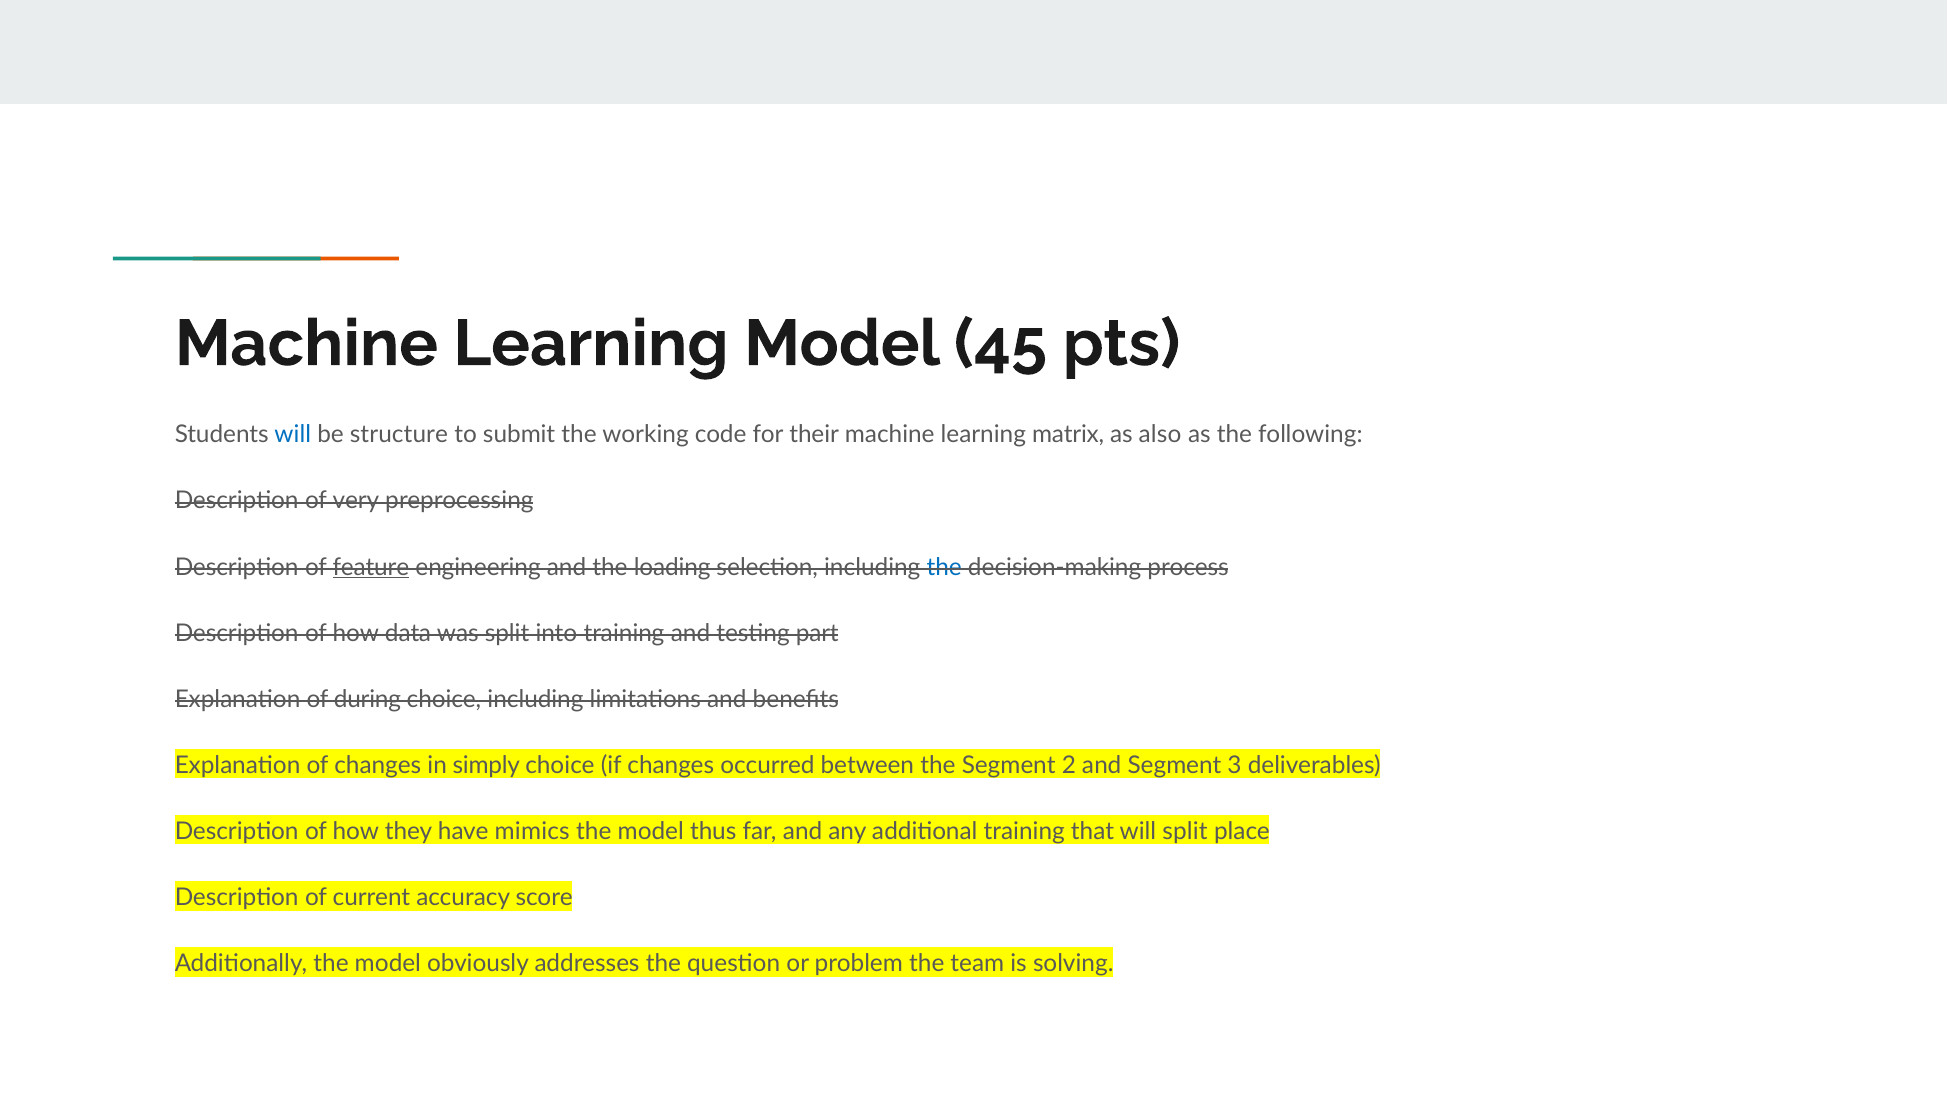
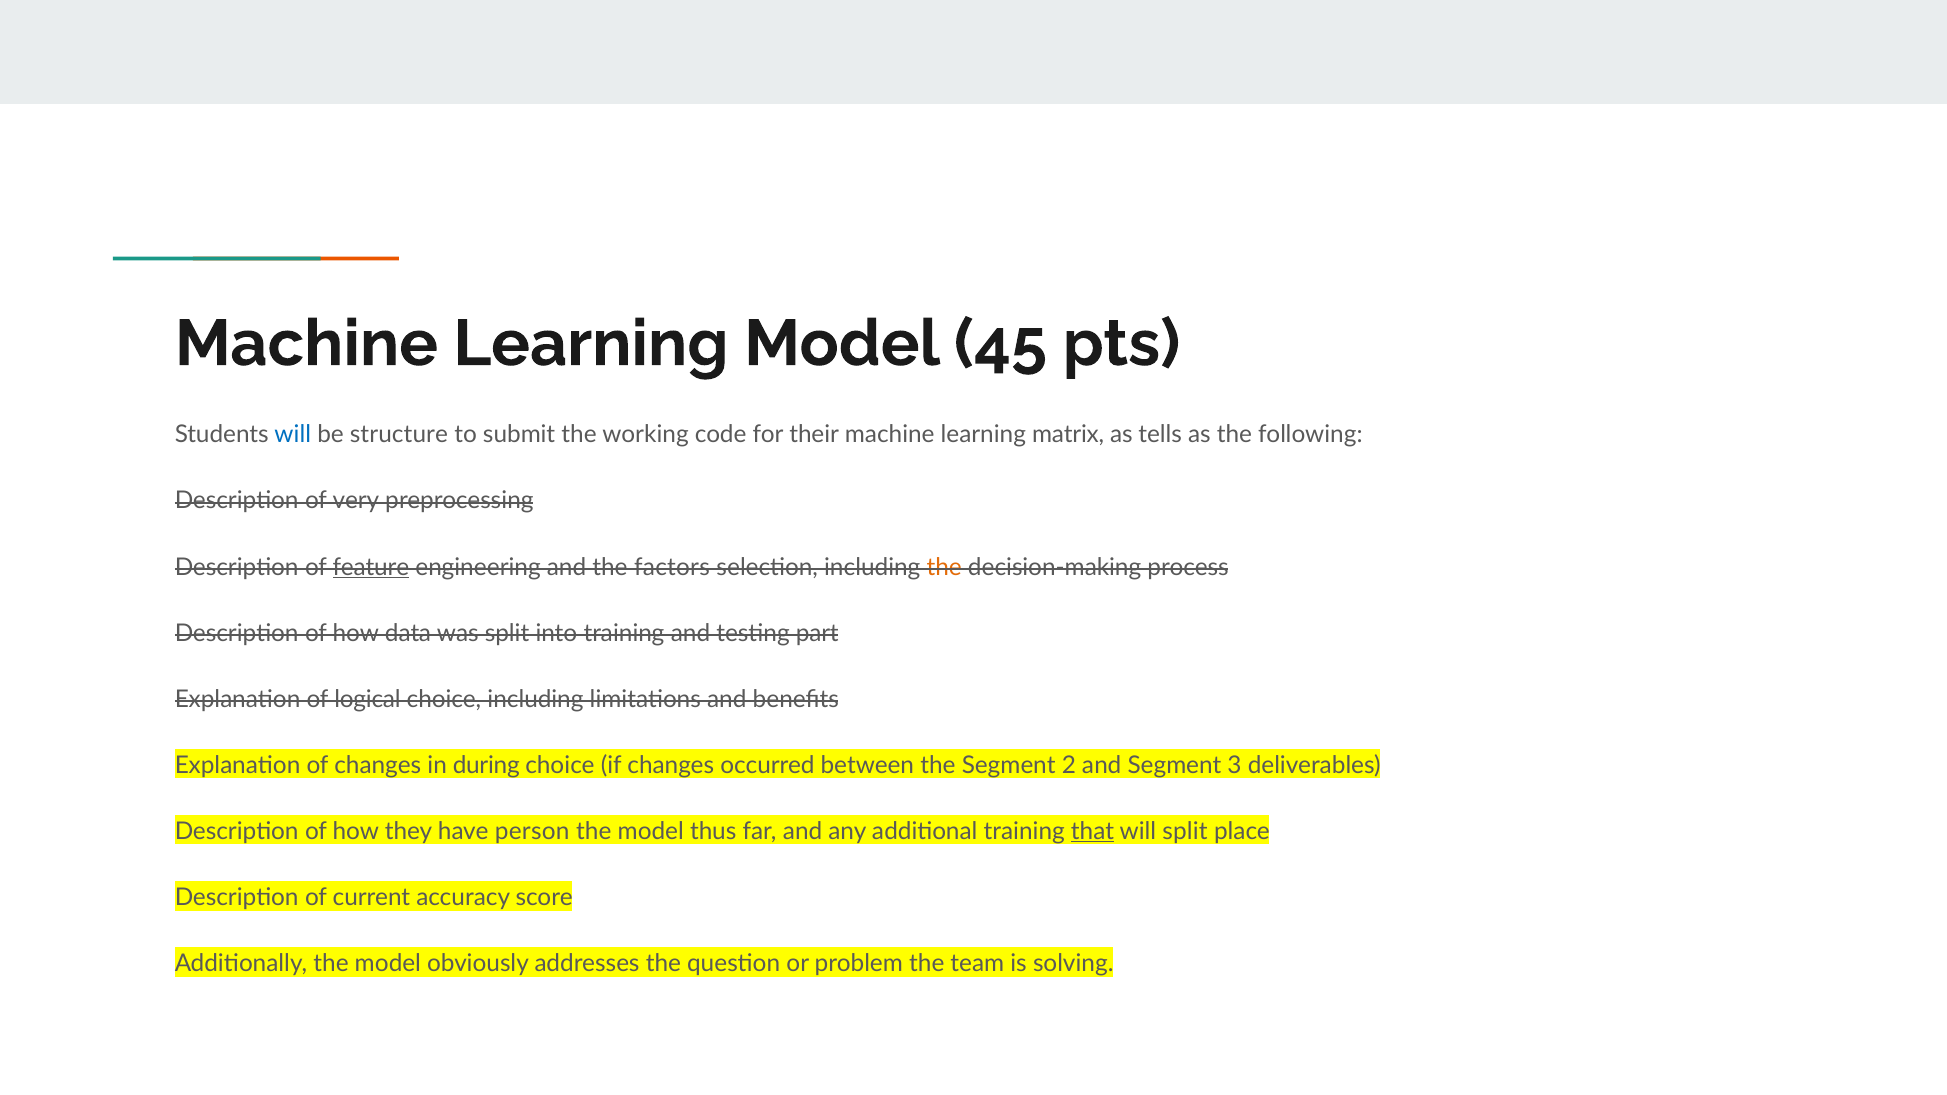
also: also -> tells (1160, 435)
loading: loading -> factors (672, 567)
the colour: blue -> orange (944, 567)
during: during -> logical (367, 699)
simply: simply -> during (486, 765)
mimics: mimics -> person (532, 831)
that underline: none -> present (1093, 831)
